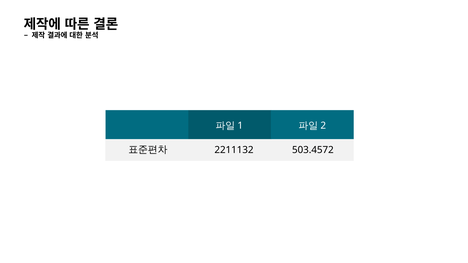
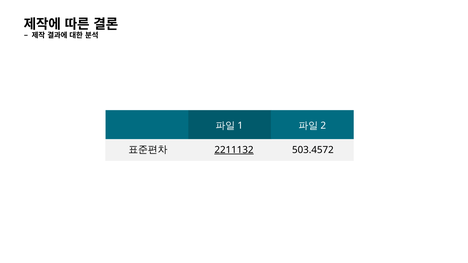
2211132 underline: none -> present (234, 150)
